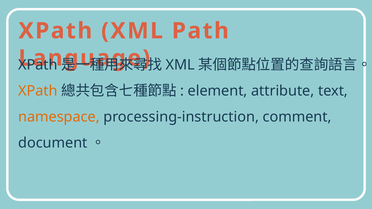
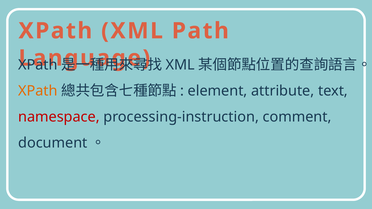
namespace colour: orange -> red (59, 117)
